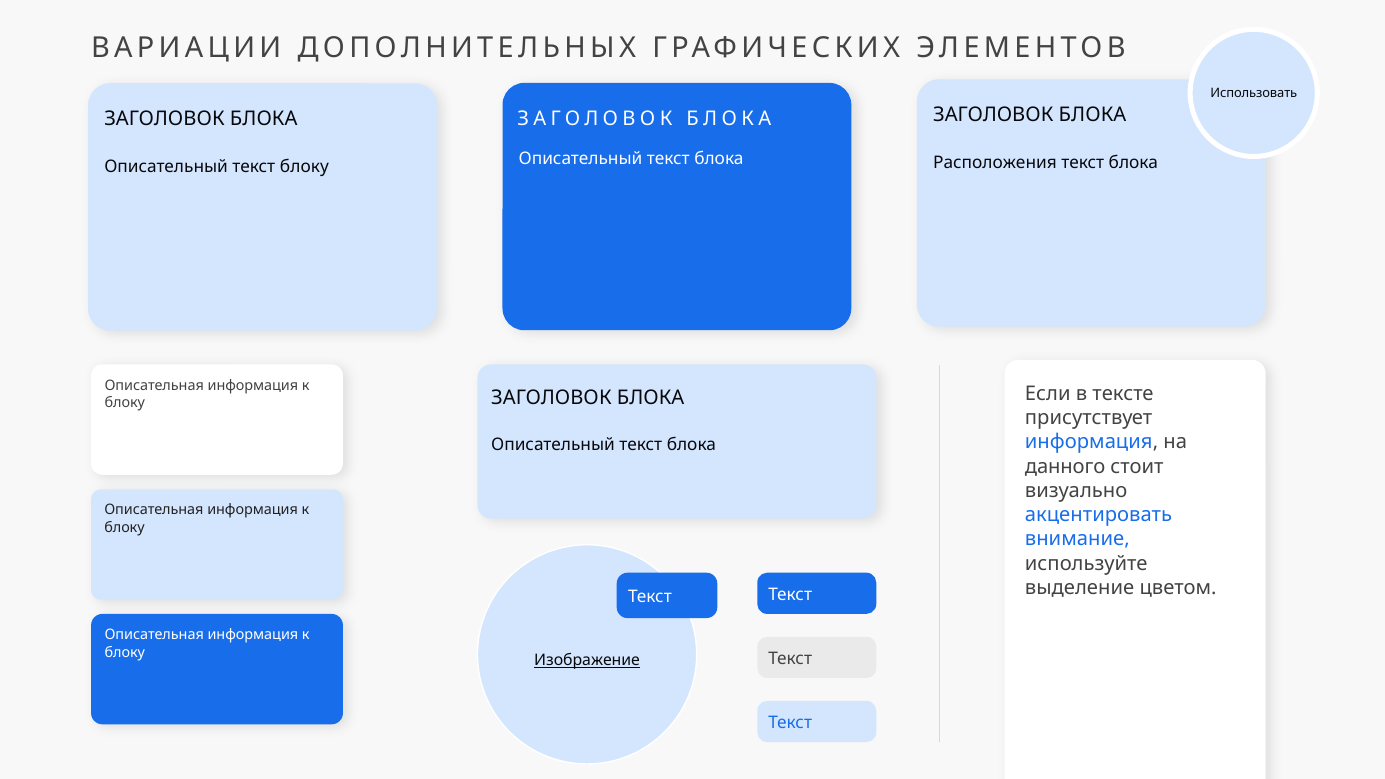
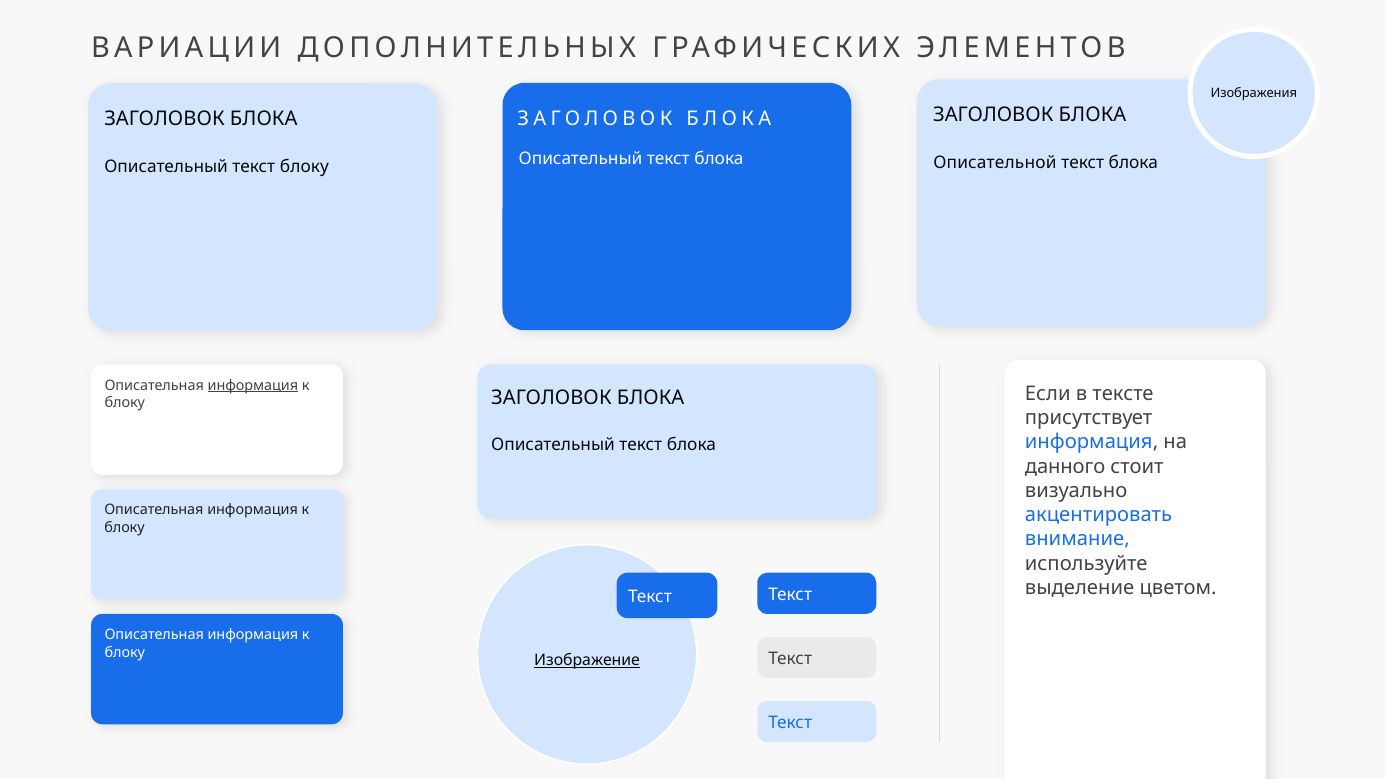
Использовать: Использовать -> Изображения (1254, 93)
Расположения: Расположения -> Описательной (995, 162)
информация underline: none -> present (253, 385)
